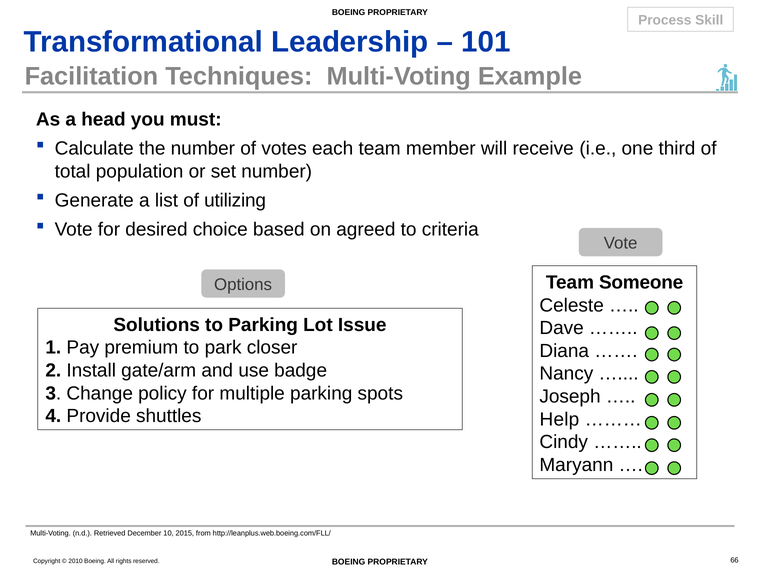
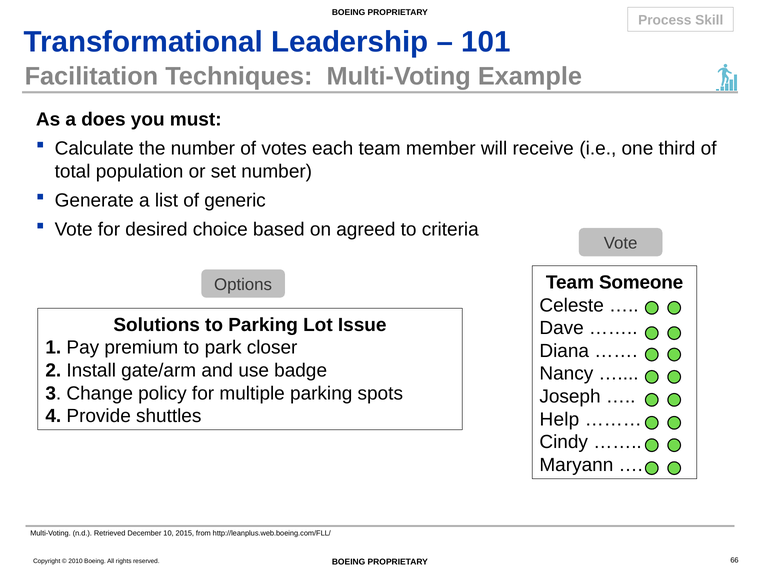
head: head -> does (103, 119)
utilizing: utilizing -> generic (235, 201)
